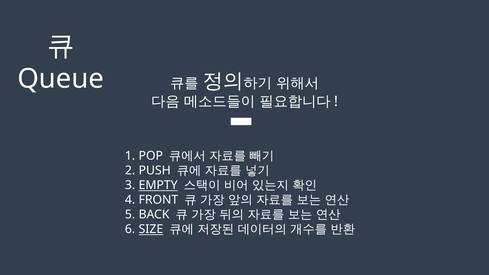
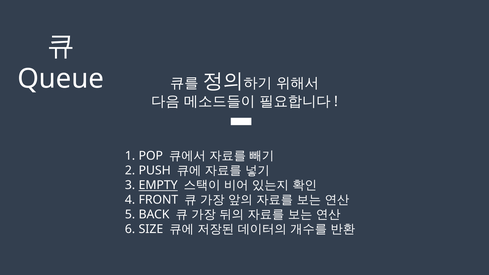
SIZE underline: present -> none (151, 229)
